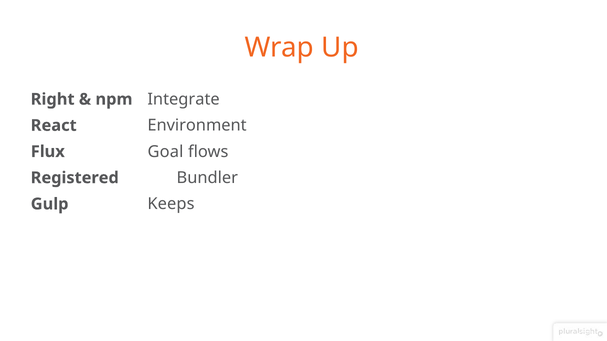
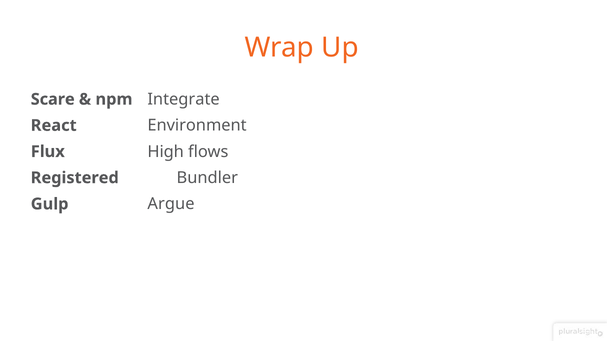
Right: Right -> Scare (53, 99)
Goal: Goal -> High (166, 152)
Keeps: Keeps -> Argue (171, 204)
